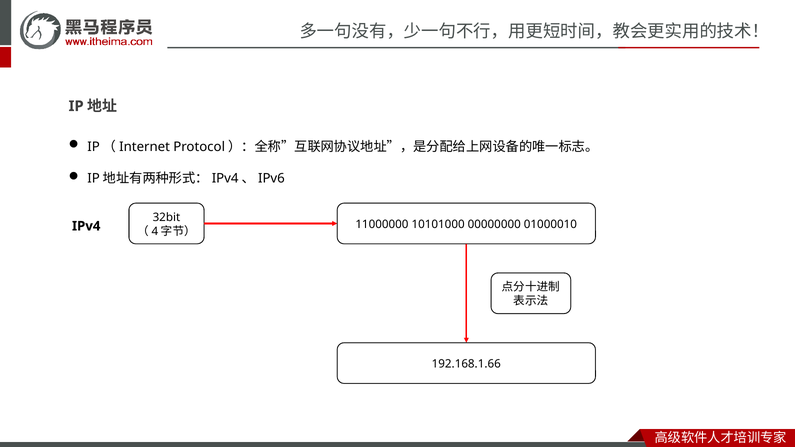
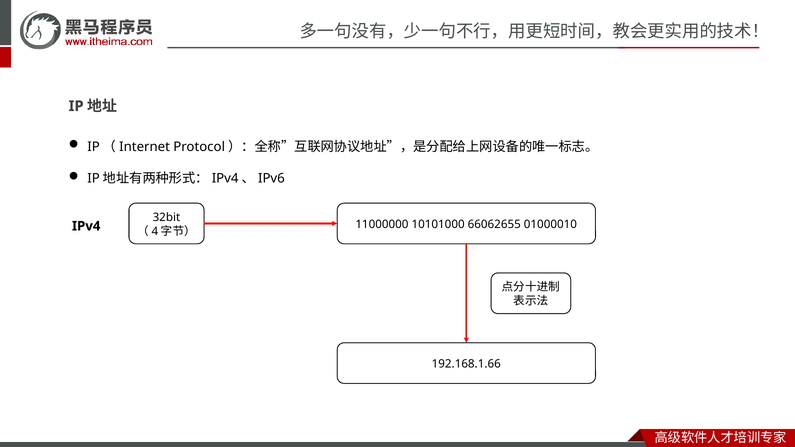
00000000: 00000000 -> 66062655 (494, 224)
